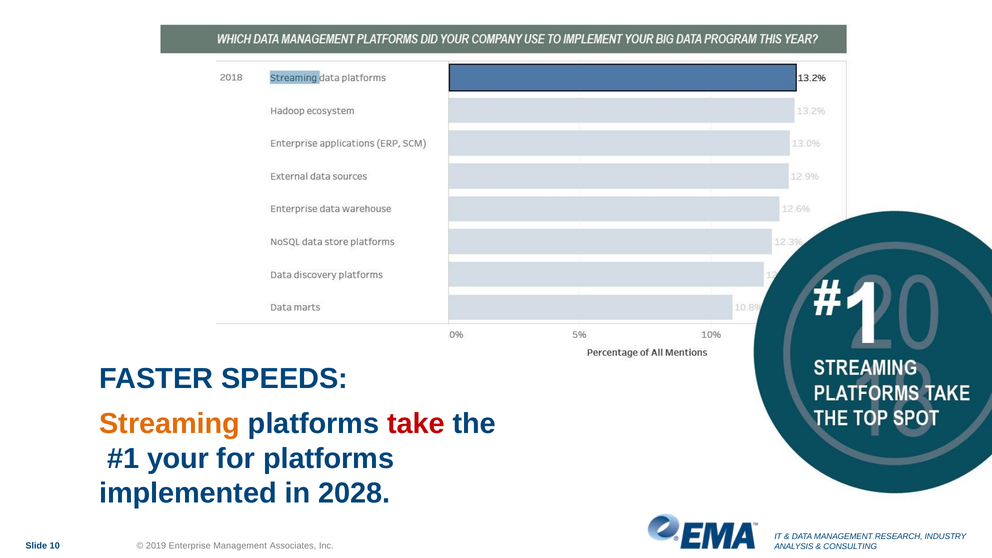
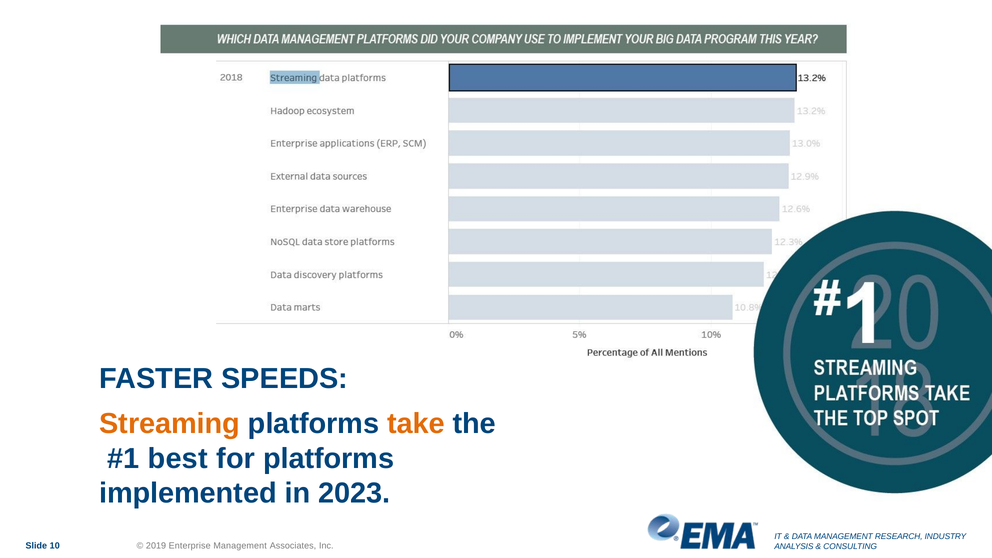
take colour: red -> orange (416, 424)
your: your -> best (178, 459)
2028: 2028 -> 2023 (354, 493)
